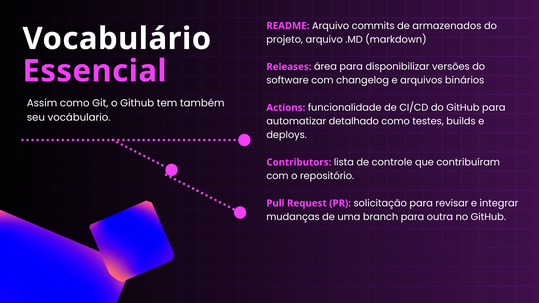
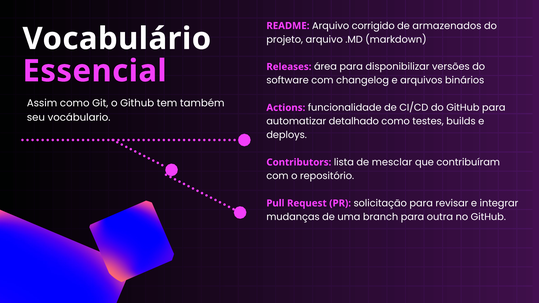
commits: commits -> corrigido (373, 26)
controle: controle -> mesclar (392, 162)
